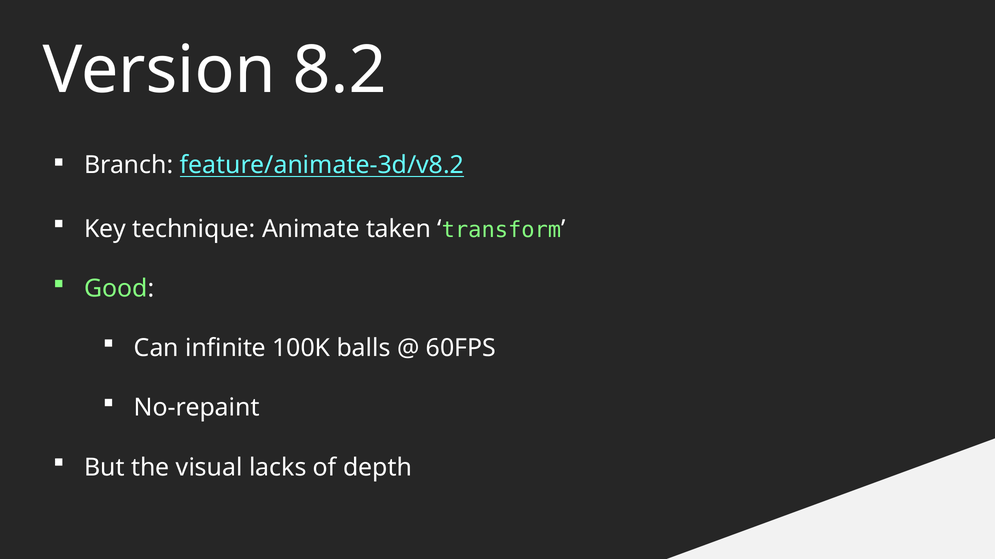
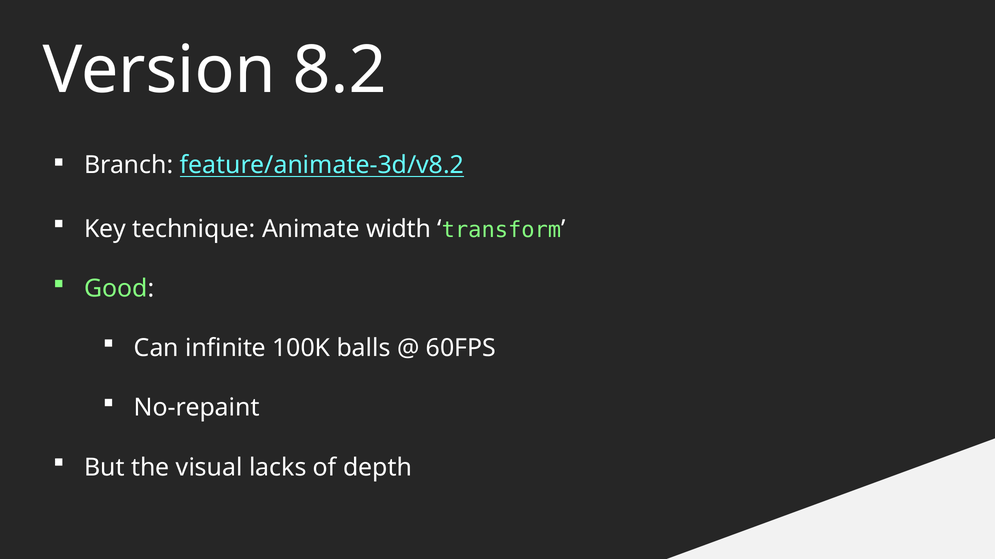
taken: taken -> width (399, 229)
